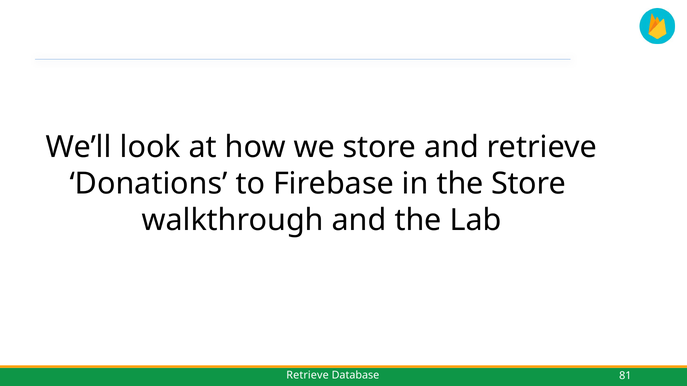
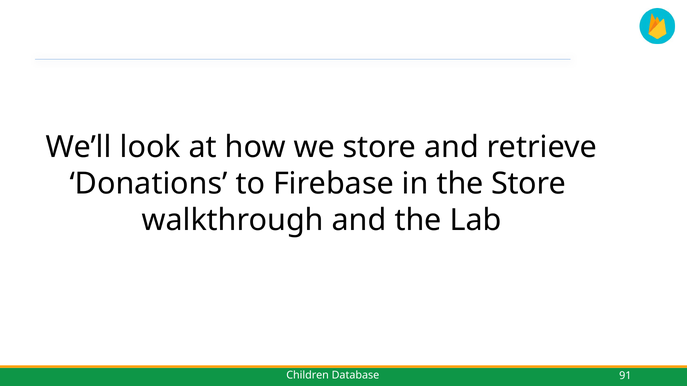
Retrieve: Retrieve -> Children (308, 376)
81: 81 -> 91 (625, 376)
